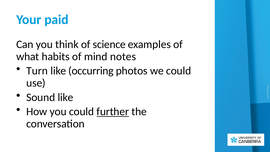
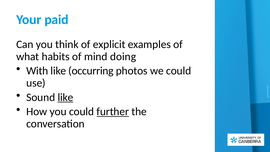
science: science -> explicit (109, 44)
notes: notes -> doing (123, 56)
Turn: Turn -> With (37, 71)
like underline: none -> present (65, 97)
